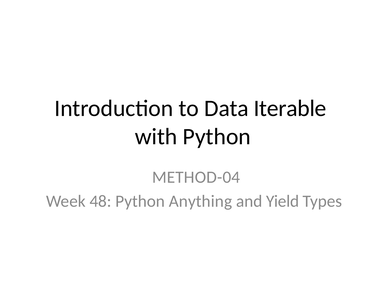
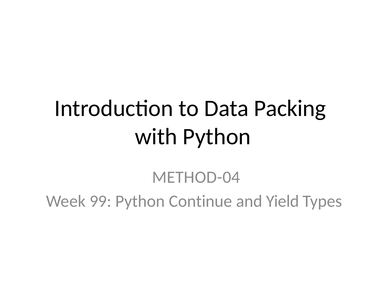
Iterable: Iterable -> Packing (290, 108)
48: 48 -> 99 (100, 202)
Anything: Anything -> Continue (201, 202)
